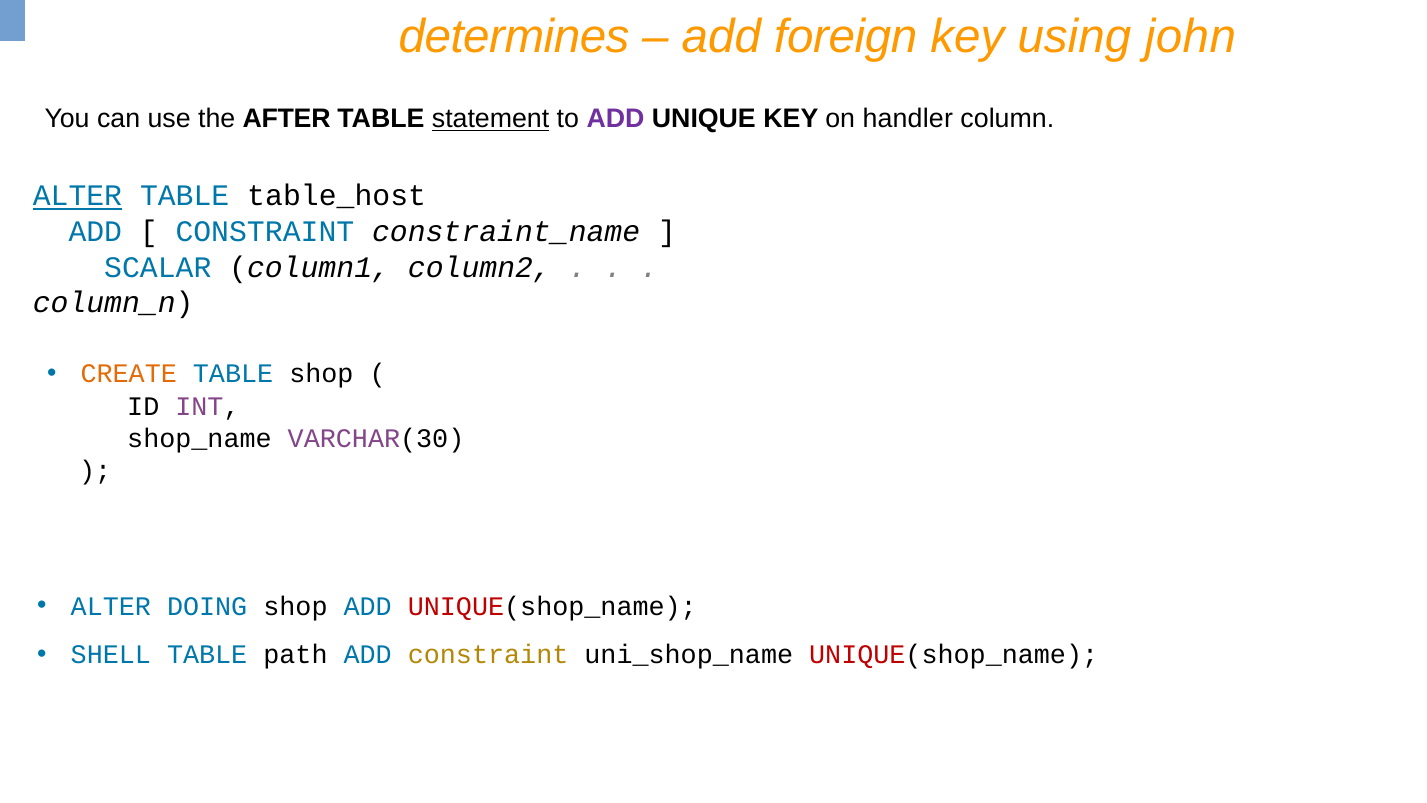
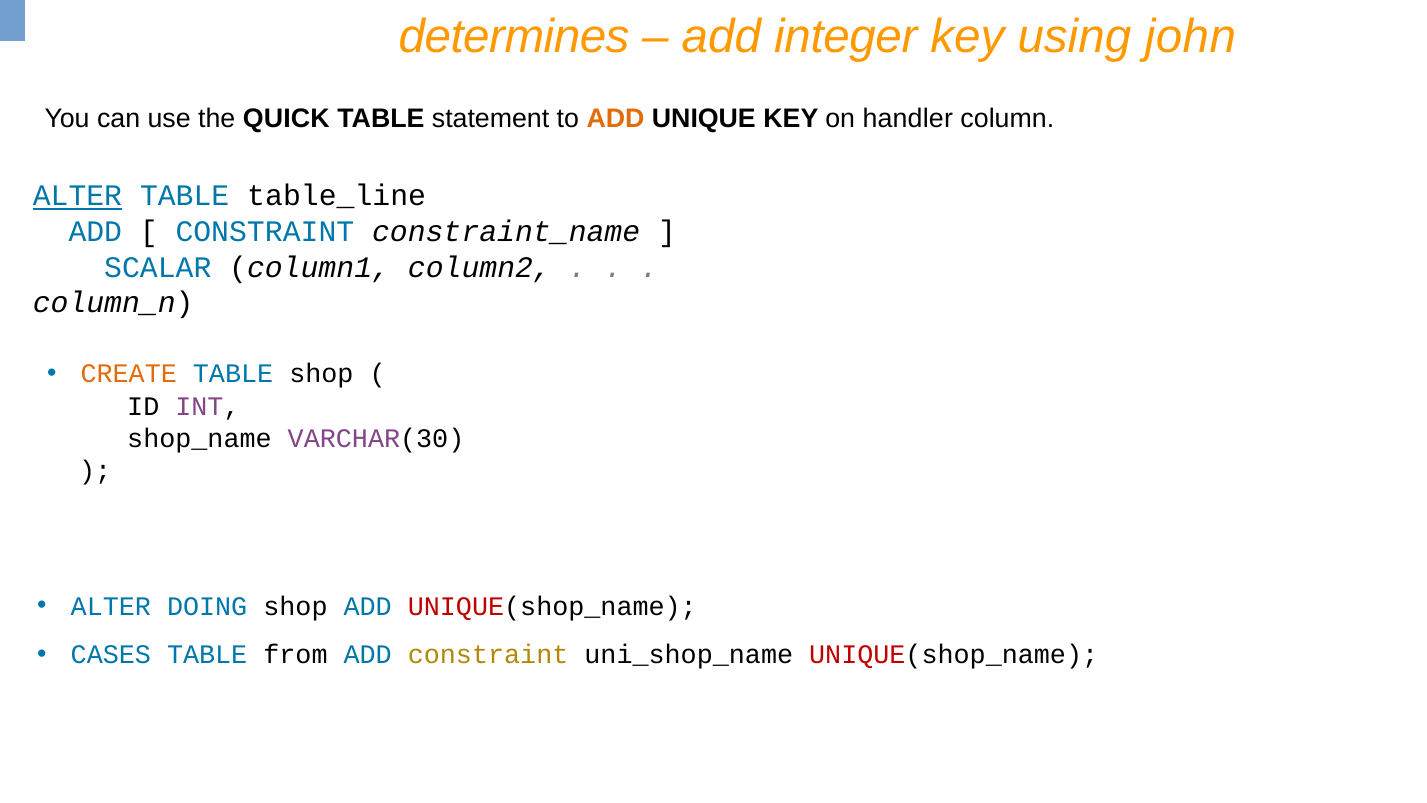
foreign: foreign -> integer (846, 37)
AFTER: AFTER -> QUICK (286, 119)
statement underline: present -> none (491, 119)
ADD colour: purple -> orange (616, 119)
table_host: table_host -> table_line (337, 196)
SHELL: SHELL -> CASES (111, 654)
path: path -> from (295, 654)
